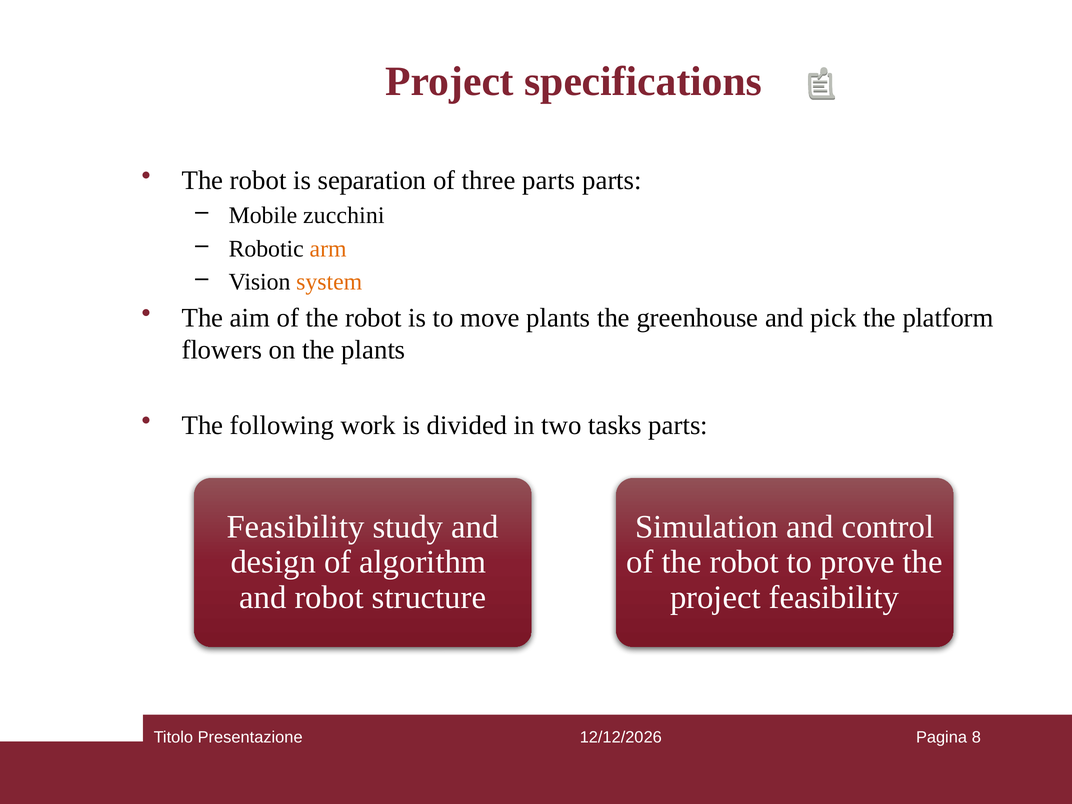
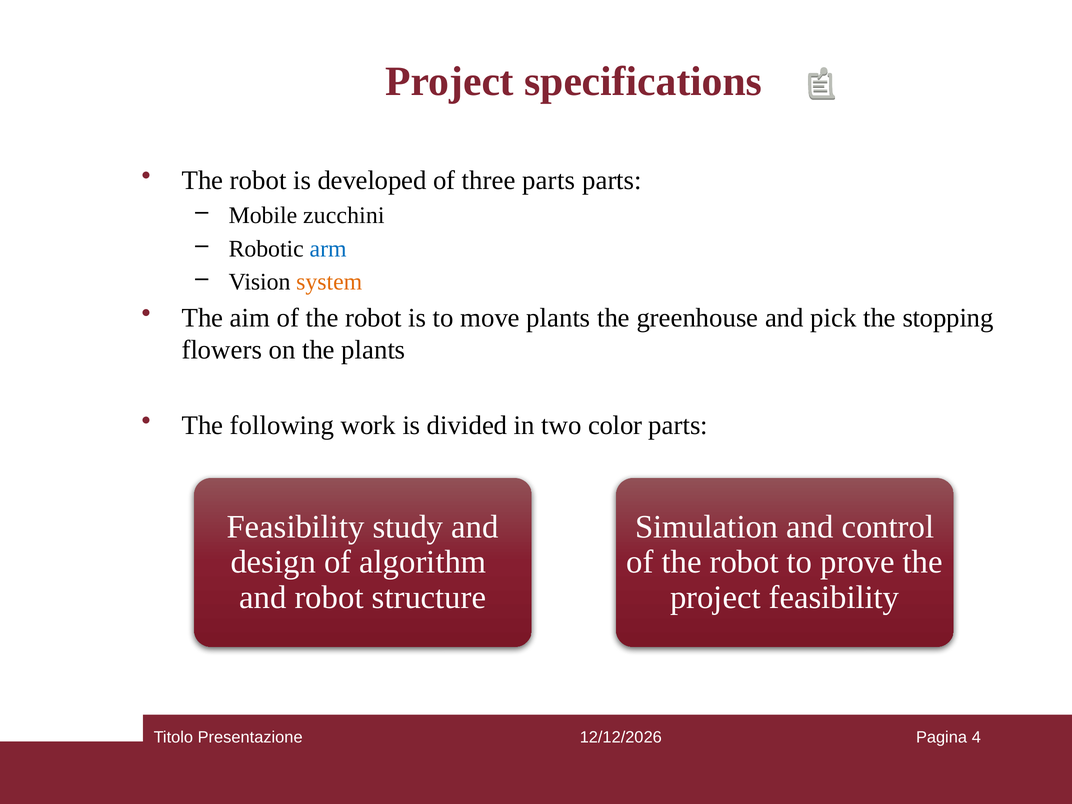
separation: separation -> developed (372, 180)
arm colour: orange -> blue (328, 249)
platform: platform -> stopping (948, 318)
tasks: tasks -> color (615, 425)
8: 8 -> 4 (976, 737)
